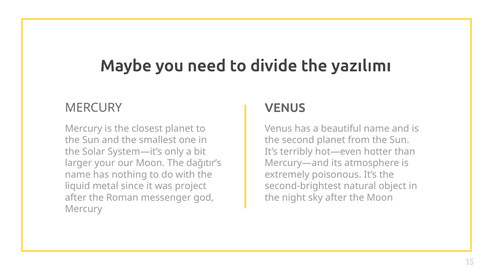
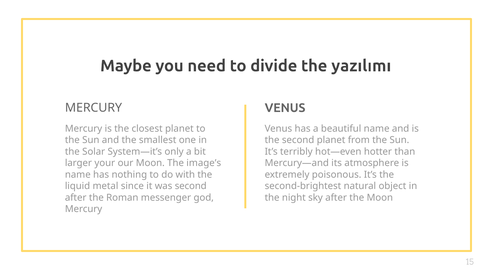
dağıtır’s: dağıtır’s -> image’s (204, 163)
was project: project -> second (191, 186)
